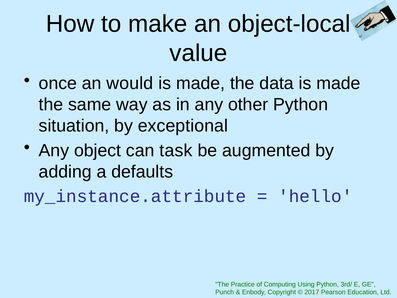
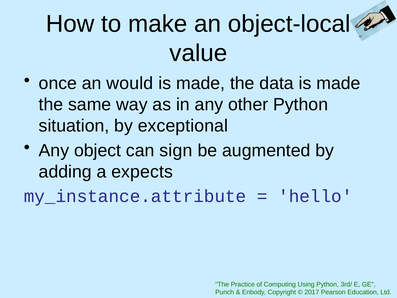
task: task -> sign (176, 150)
defaults: defaults -> expects (142, 172)
